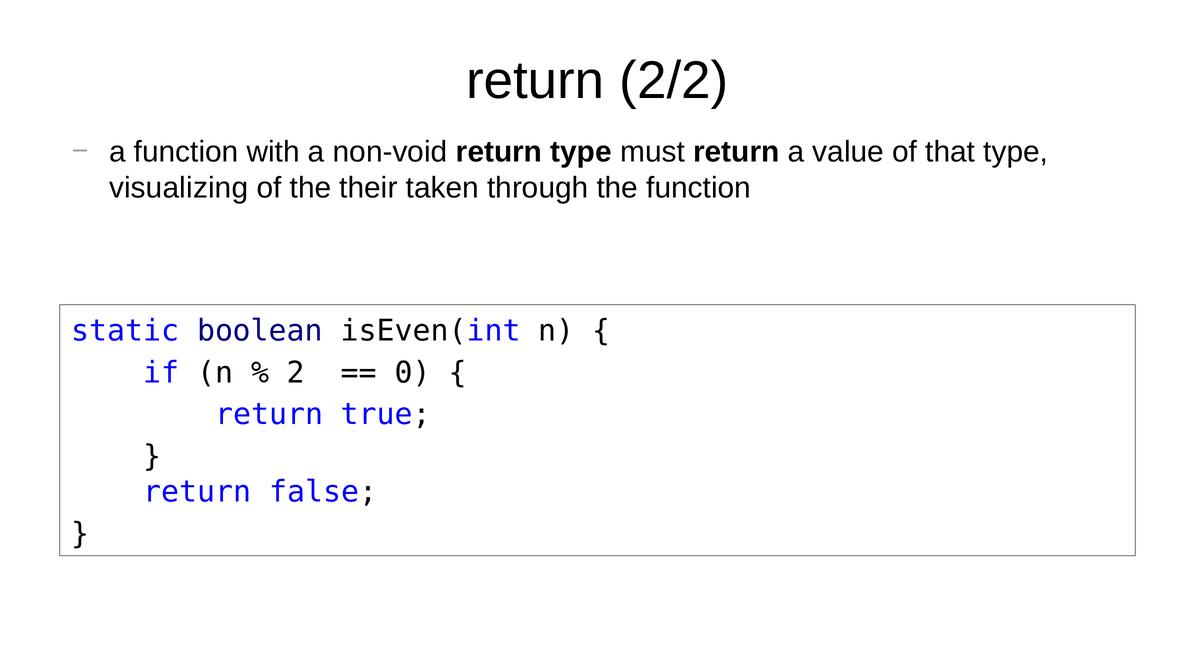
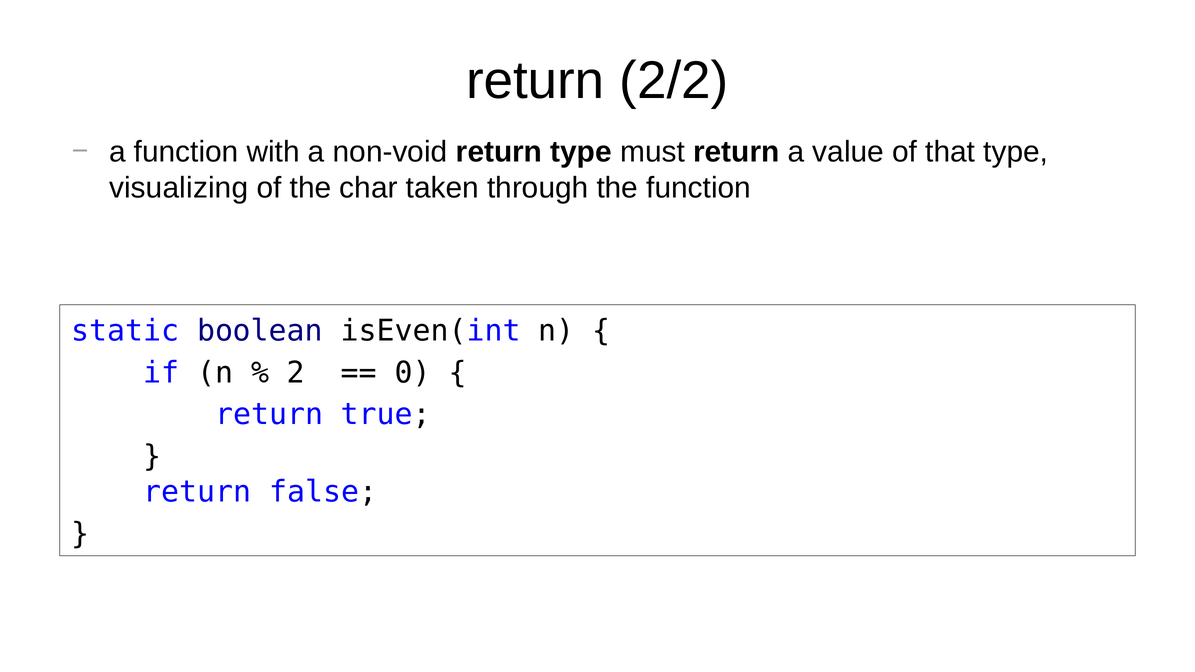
their: their -> char (369, 188)
